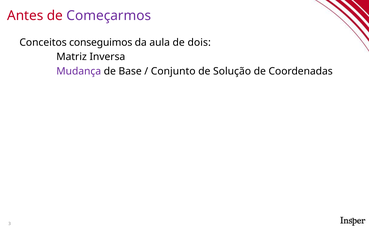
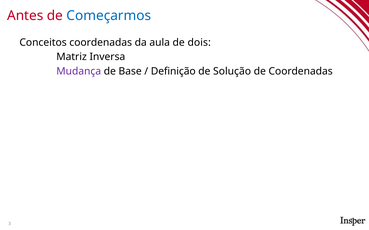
Começarmos colour: purple -> blue (109, 16)
Conceitos conseguimos: conseguimos -> coordenadas (101, 43)
Conjunto: Conjunto -> Definição (173, 71)
